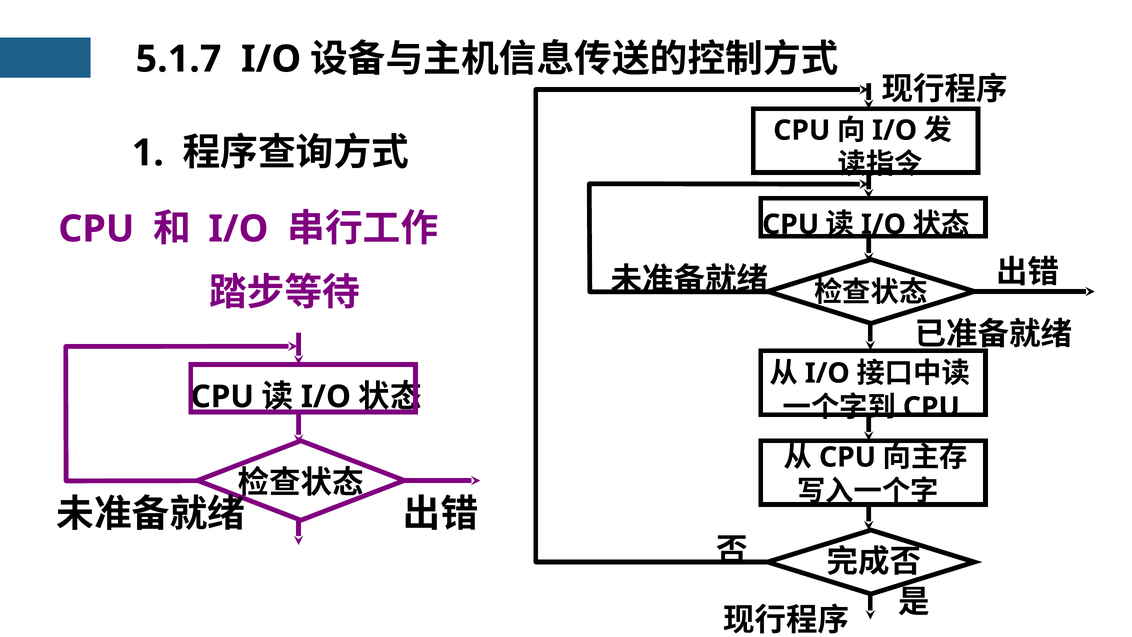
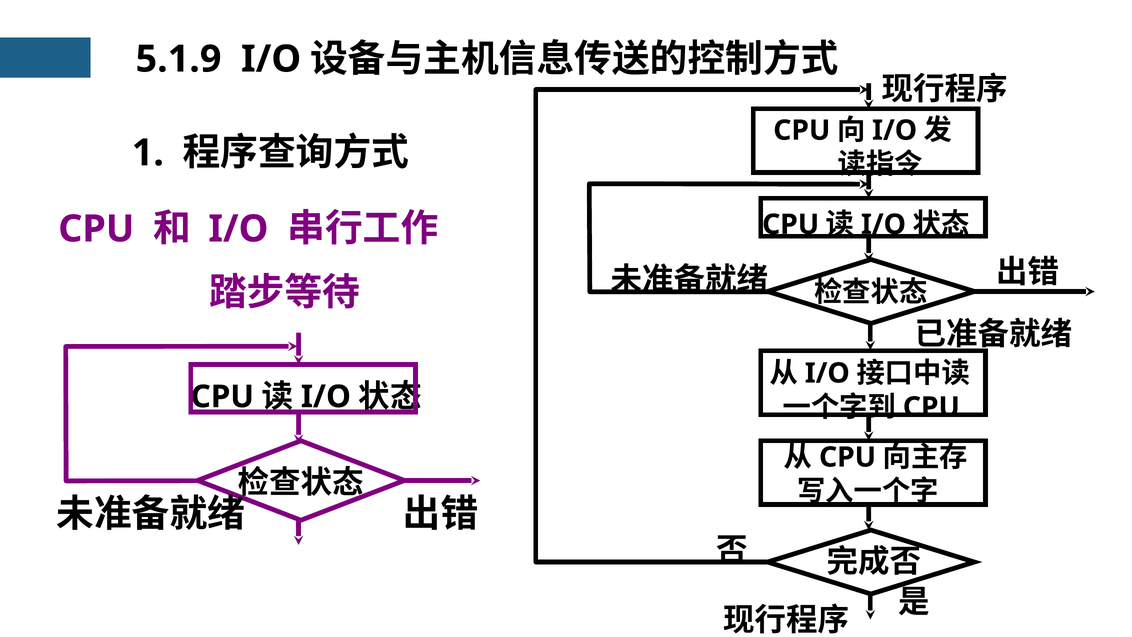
5.1.7: 5.1.7 -> 5.1.9 (178, 59)
